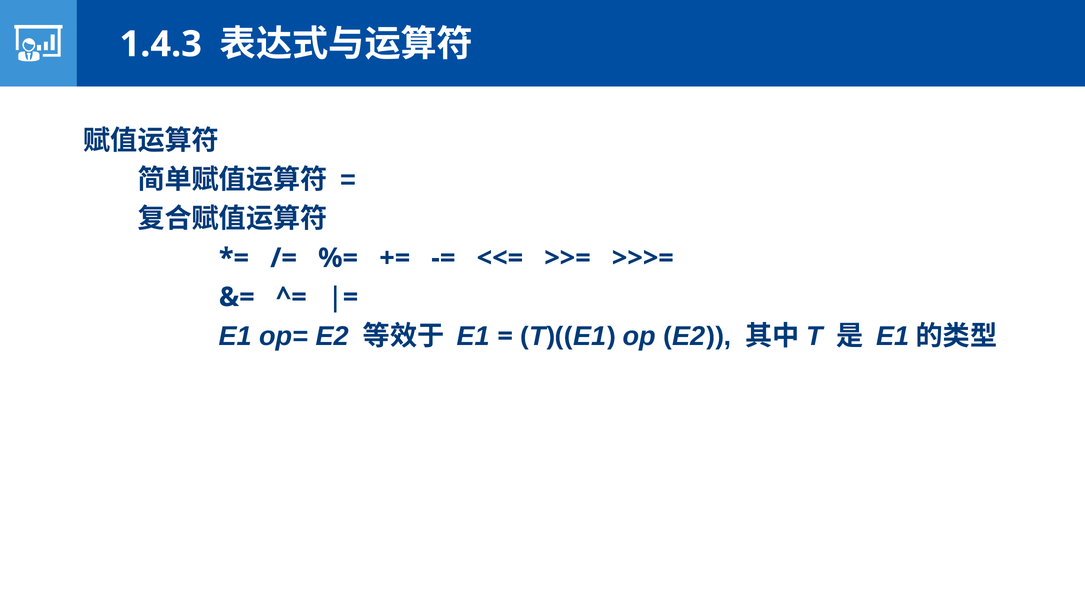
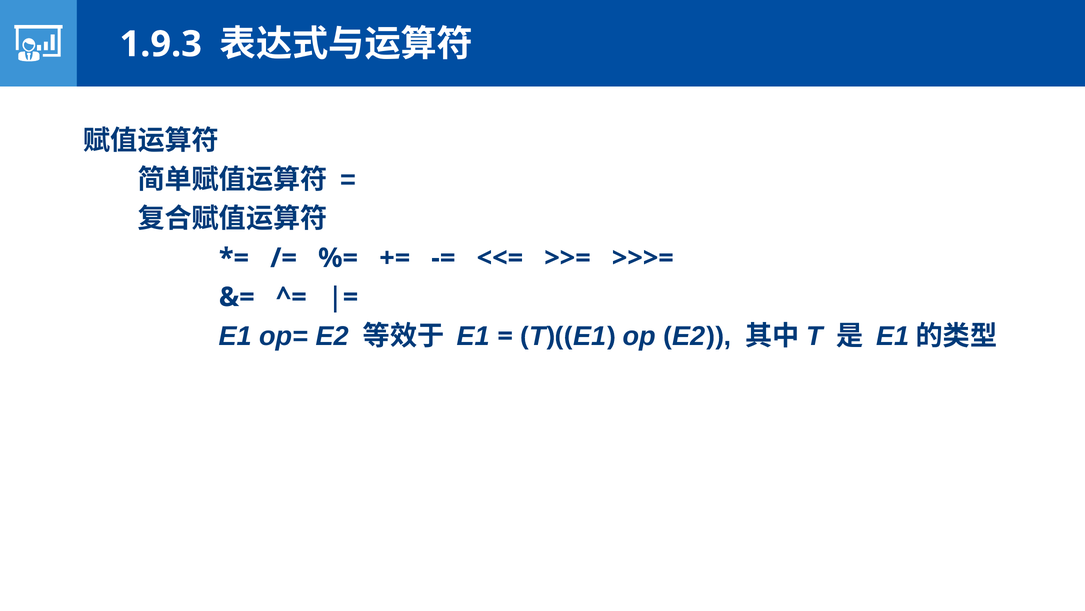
1.4.3: 1.4.3 -> 1.9.3 (161, 44)
